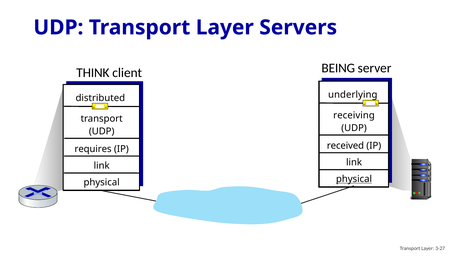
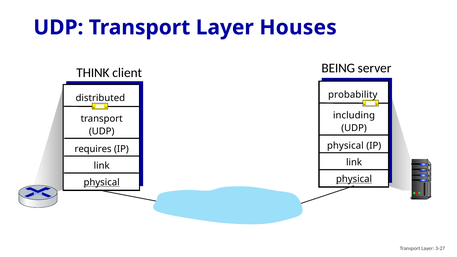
Servers: Servers -> Houses (298, 27)
underlying: underlying -> probability (353, 95)
receiving: receiving -> including (354, 115)
received: received -> physical (345, 146)
physical underline: none -> present (102, 182)
